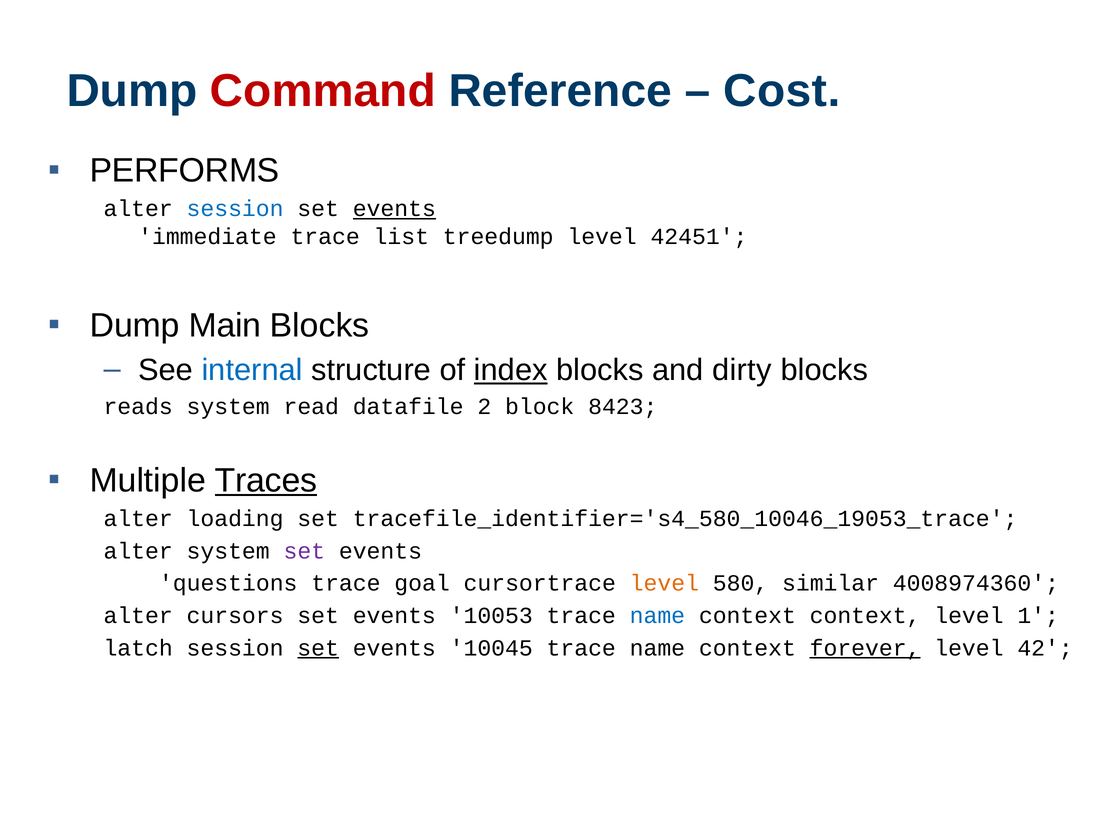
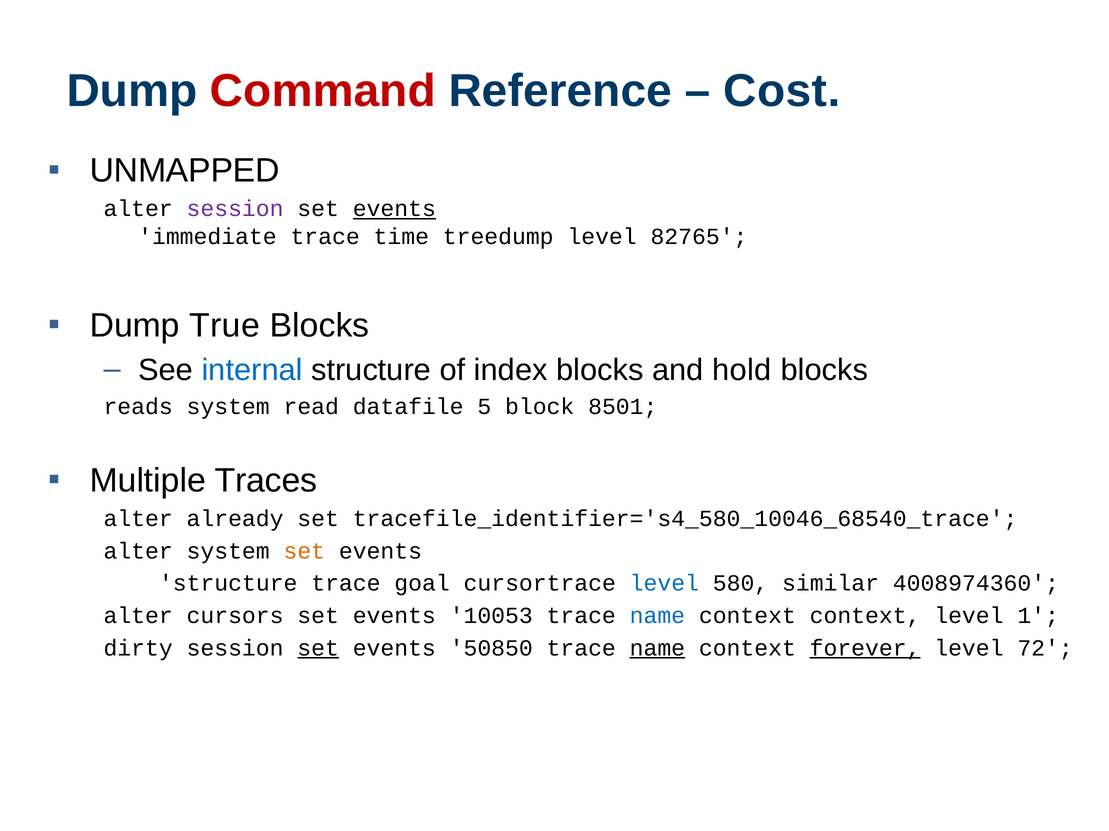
PERFORMS: PERFORMS -> UNMAPPED (185, 171)
session colour: blue -> purple (235, 209)
list: list -> time (401, 237)
42451: 42451 -> 82765 (699, 237)
Main: Main -> True (225, 326)
index underline: present -> none (511, 371)
dirty: dirty -> hold (742, 371)
2: 2 -> 5 (484, 407)
8423: 8423 -> 8501 (623, 407)
Traces underline: present -> none (266, 481)
loading: loading -> already (235, 519)
tracefile_identifier='s4_580_10046_19053_trace: tracefile_identifier='s4_580_10046_19053_trace -> tracefile_identifier='s4_580_10046_68540_trace (685, 519)
set colour: purple -> orange (304, 551)
questions: questions -> structure (228, 584)
level colour: orange -> blue (664, 584)
latch: latch -> dirty (138, 648)
10045: 10045 -> 50850 (491, 648)
name underline: none -> present (657, 648)
42: 42 -> 72 (1045, 648)
